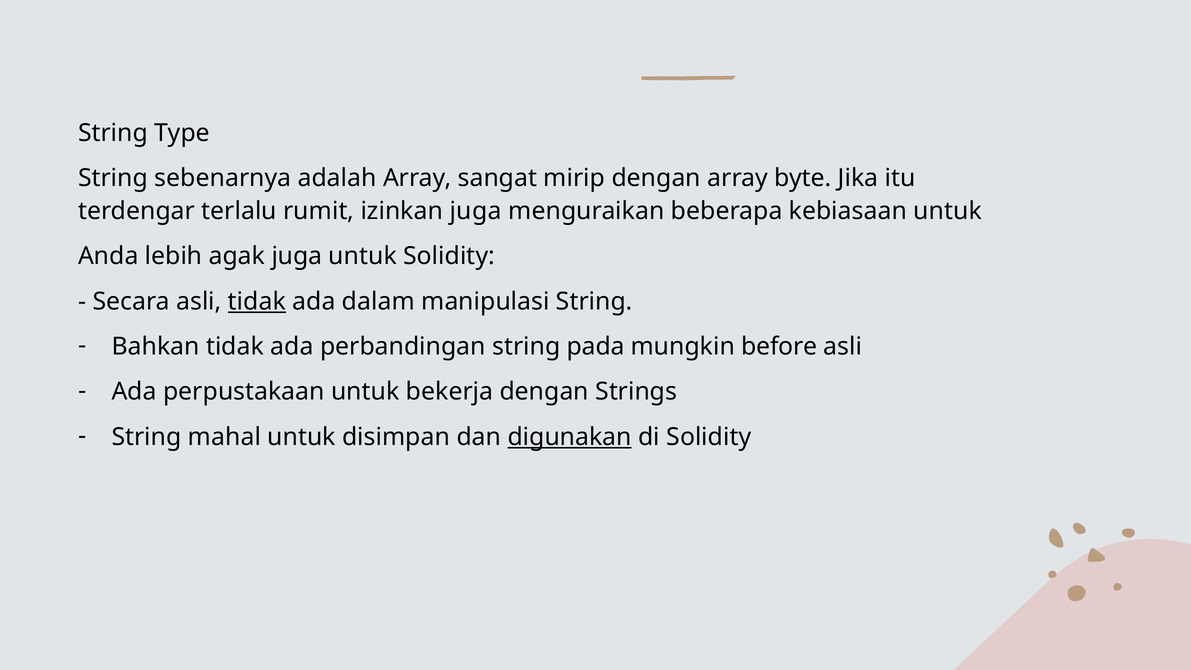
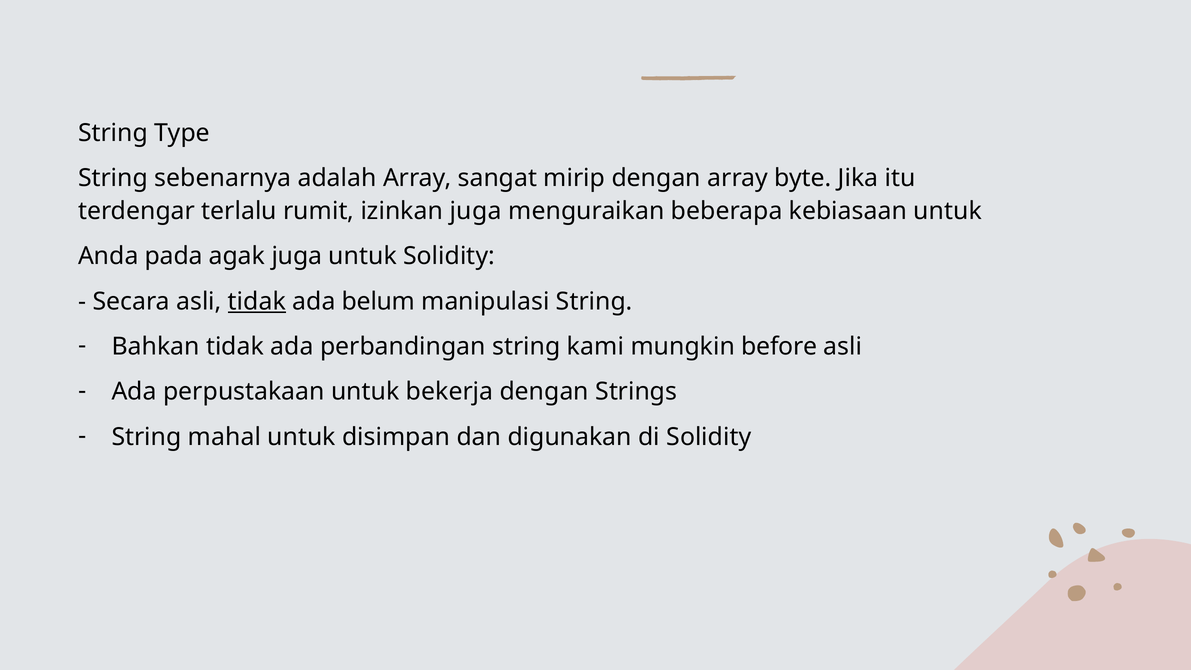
lebih: lebih -> pada (174, 256)
dalam: dalam -> belum (378, 301)
pada: pada -> kami (596, 347)
digunakan underline: present -> none (570, 437)
